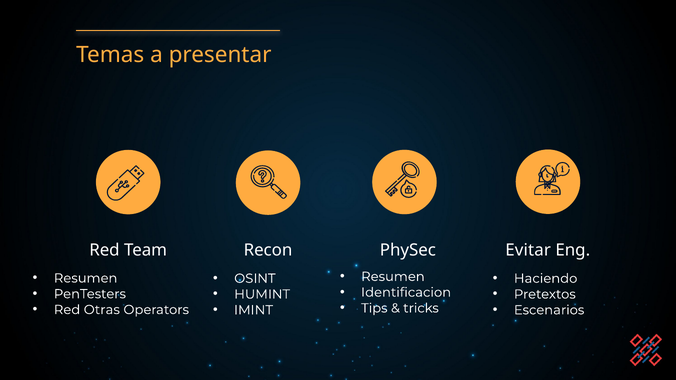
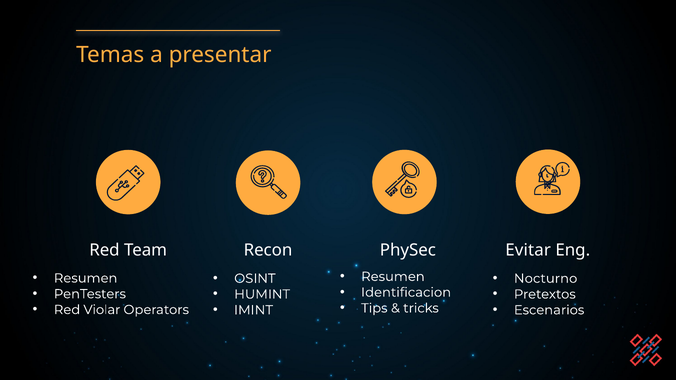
Haciendo: Haciendo -> Nocturno (546, 279)
Otras: Otras -> Violar (102, 310)
